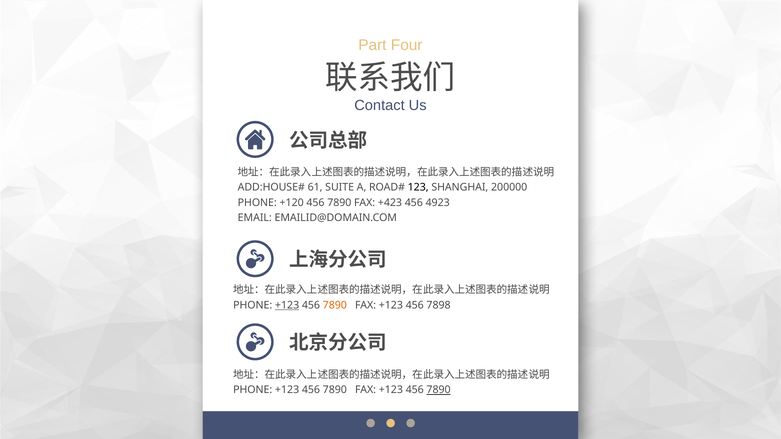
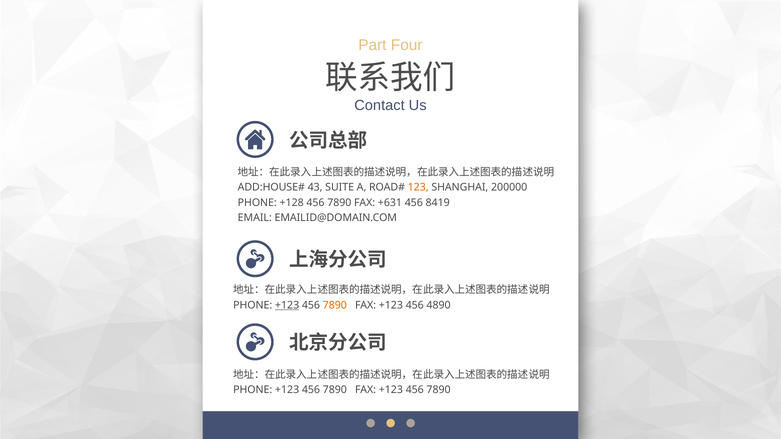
61: 61 -> 43 (315, 187)
123 colour: black -> orange (418, 187)
+120: +120 -> +128 (292, 203)
+423: +423 -> +631 (390, 203)
4923: 4923 -> 8419 (438, 203)
7898: 7898 -> 4890 (439, 305)
7890 underline: present -> none (439, 390)
